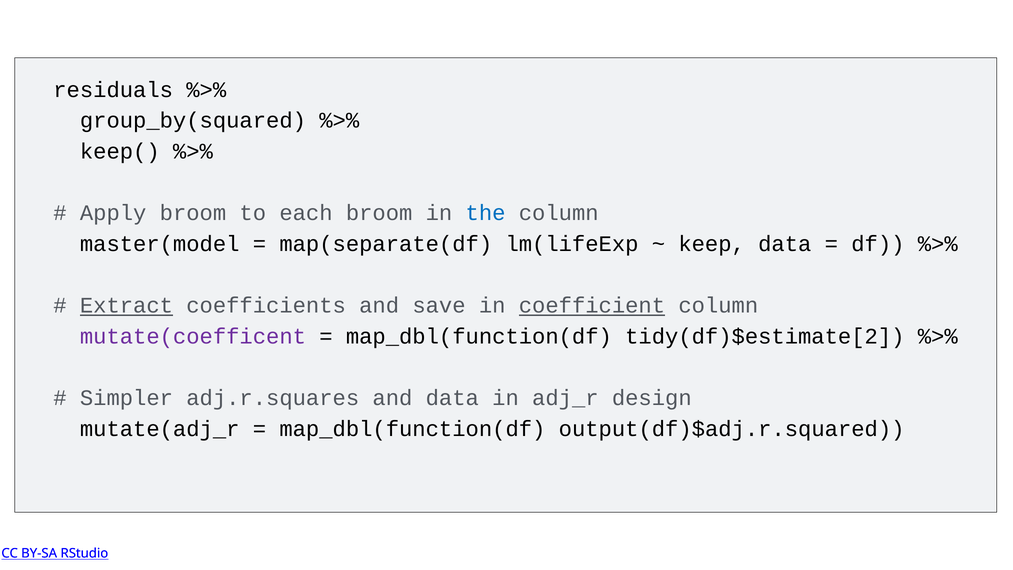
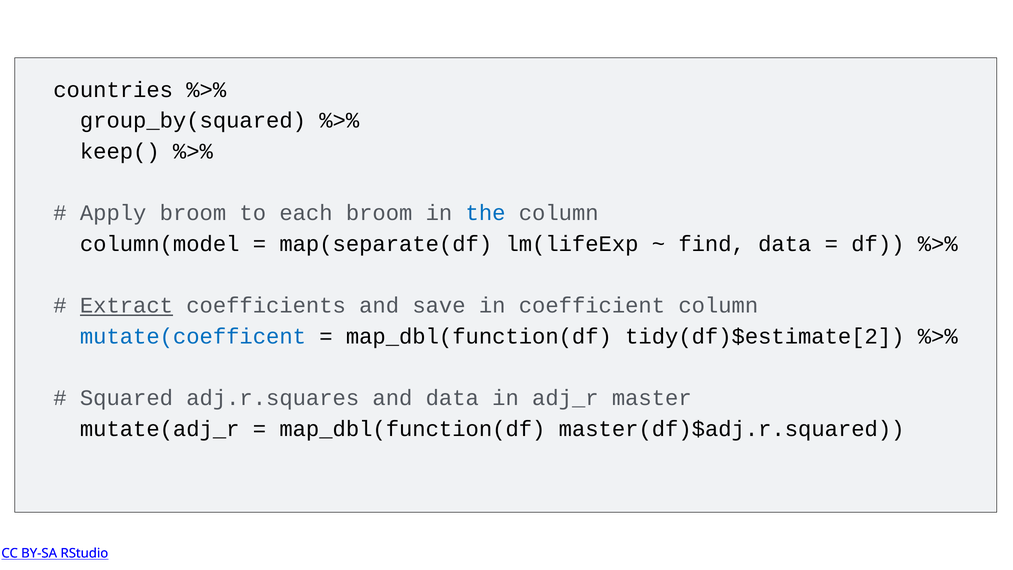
residuals: residuals -> countries (113, 90)
master(model: master(model -> column(model (160, 244)
keep: keep -> find (712, 244)
coefficient underline: present -> none (592, 305)
mutate(coefficent colour: purple -> blue (193, 336)
Simpler: Simpler -> Squared (126, 398)
design: design -> master (652, 398)
output(df)$adj.r.squared: output(df)$adj.r.squared -> master(df)$adj.r.squared (732, 429)
